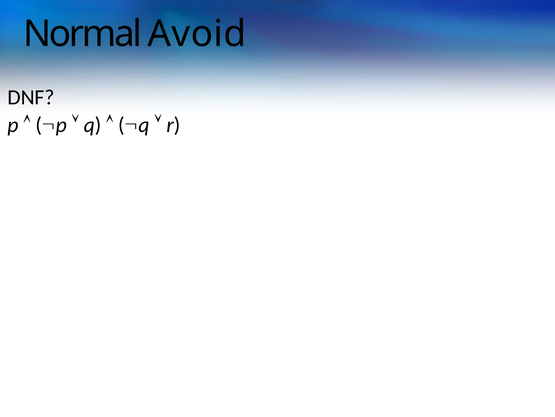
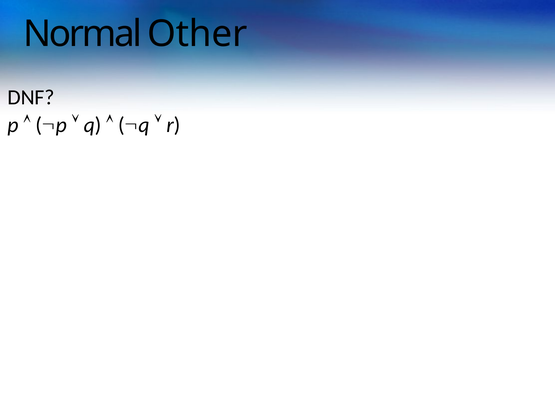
Avoid: Avoid -> Other (197, 34)
